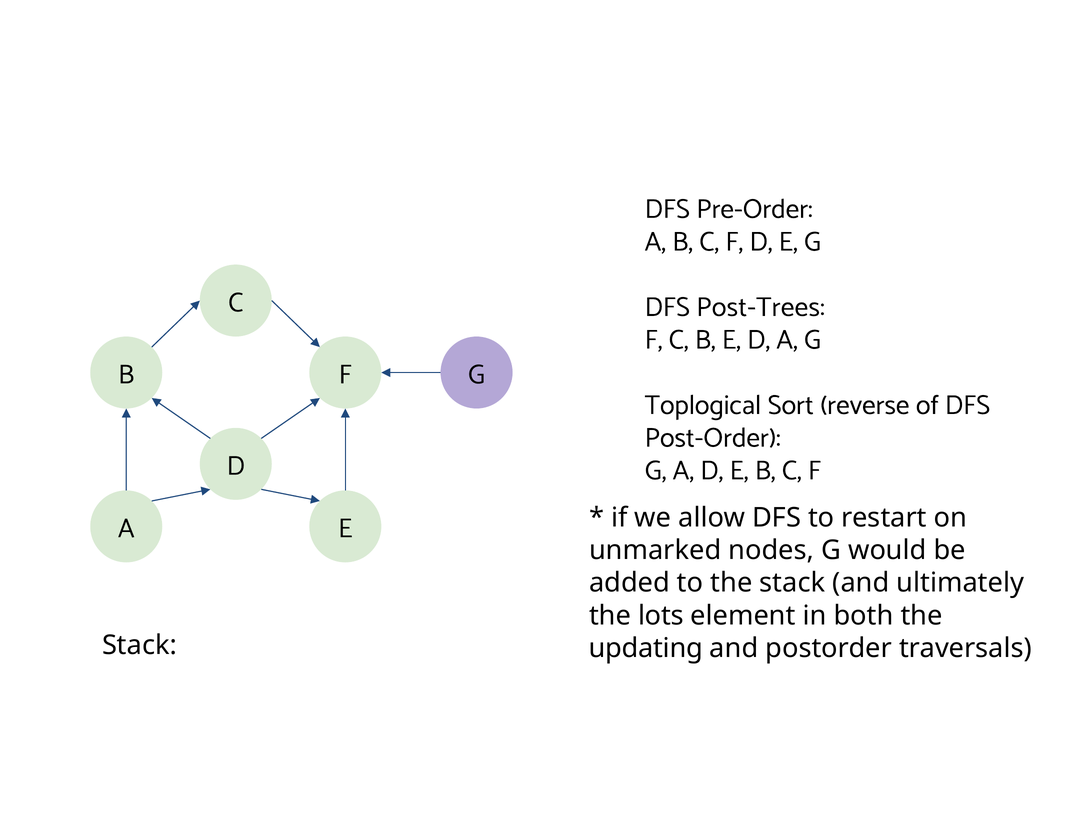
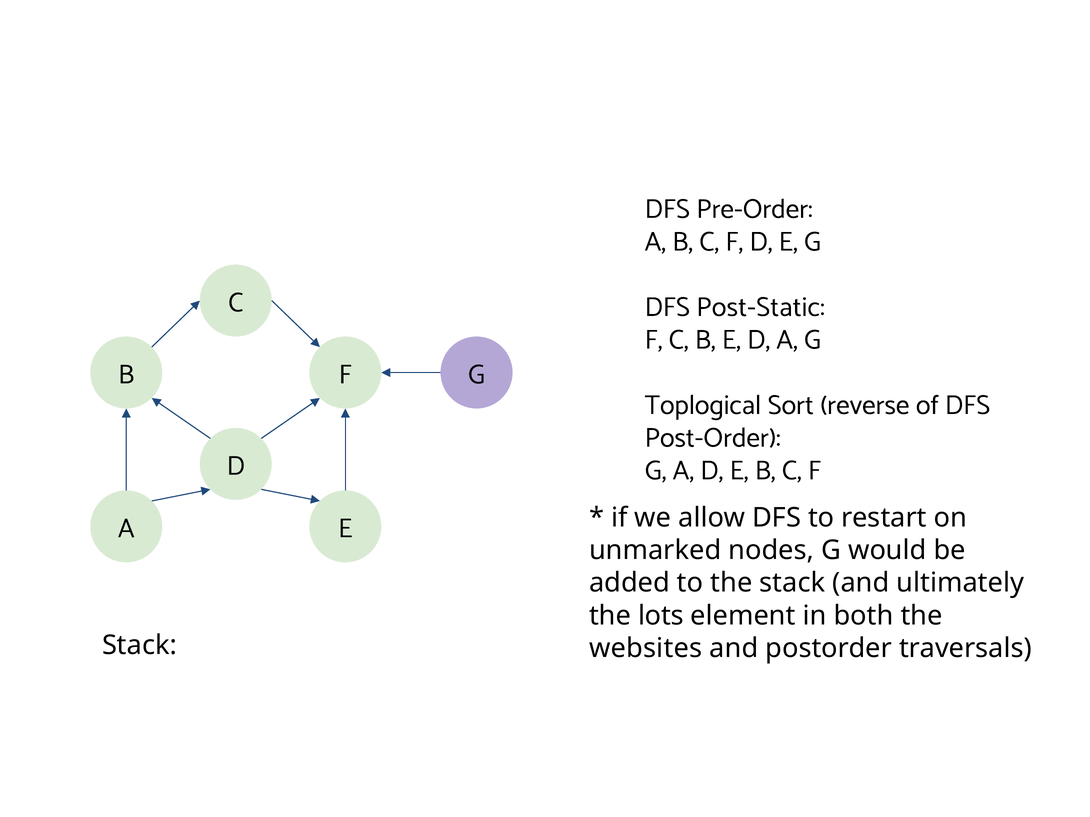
Post-Trees: Post-Trees -> Post-Static (760, 307)
updating: updating -> websites (646, 649)
